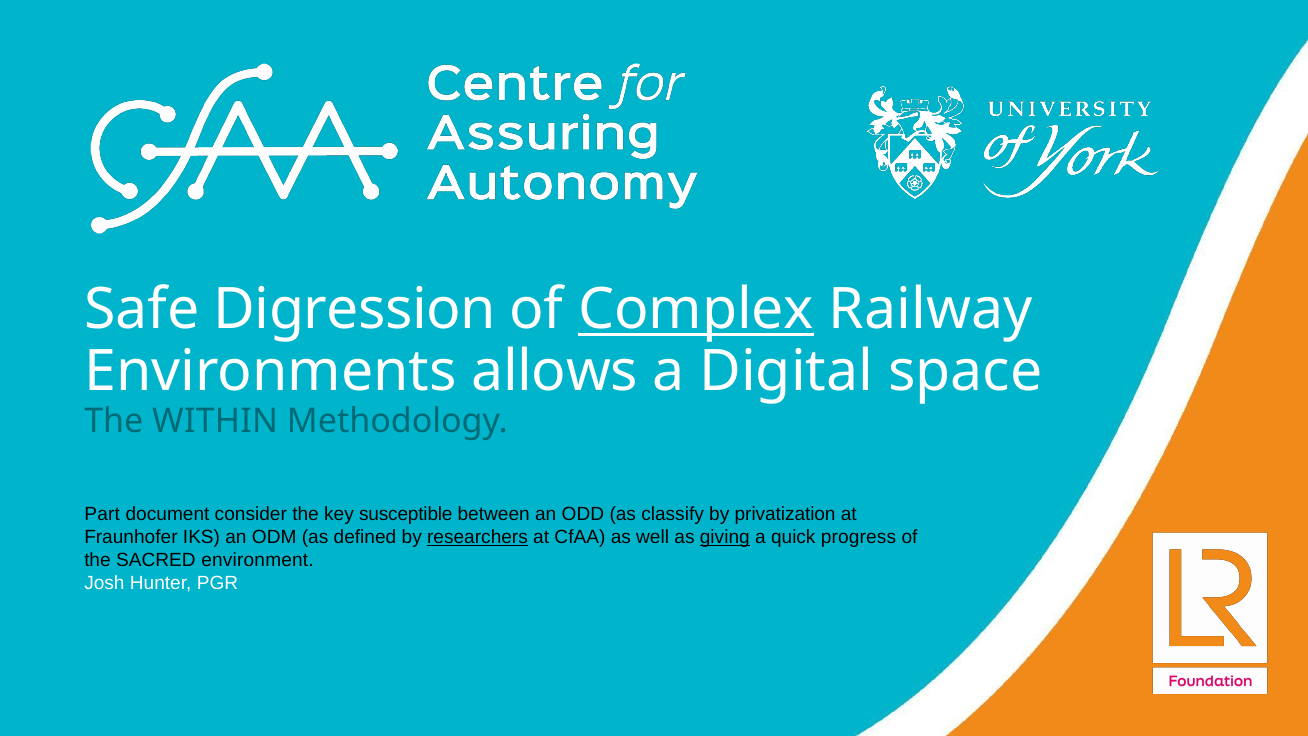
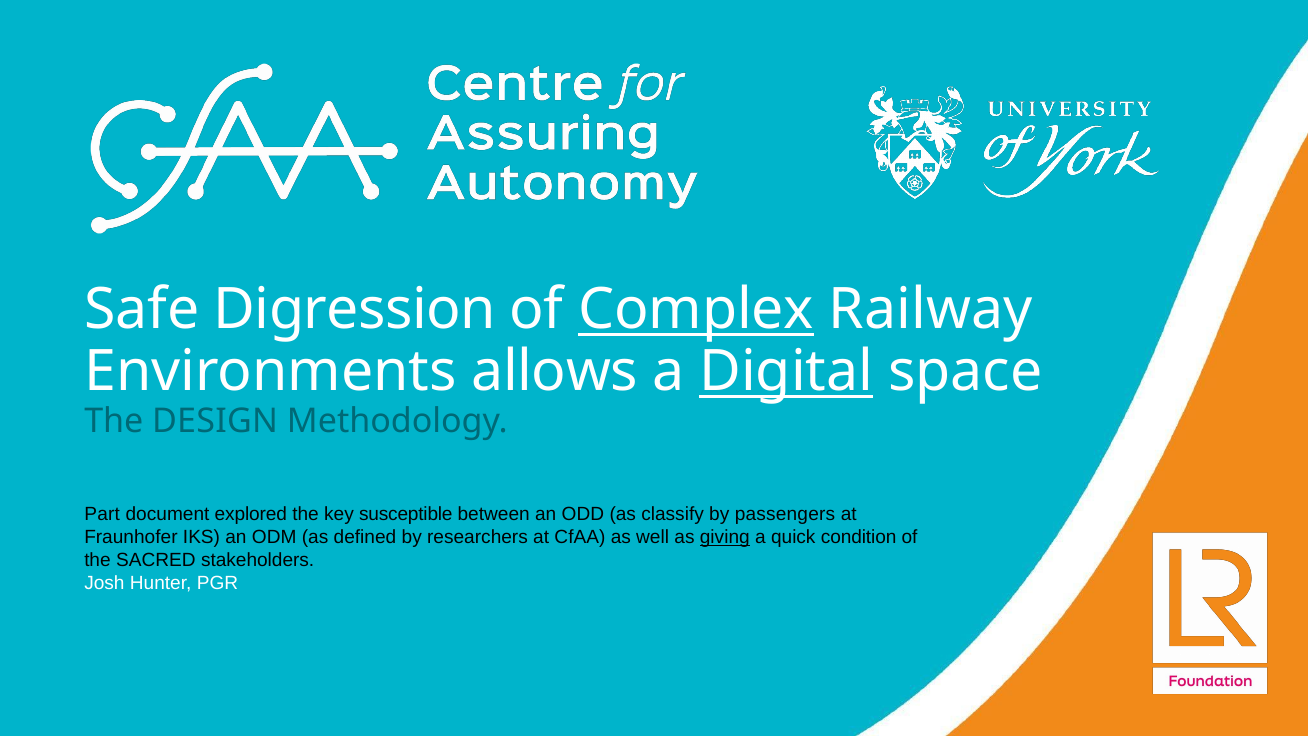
Digital underline: none -> present (786, 372)
WITHIN: WITHIN -> DESIGN (215, 421)
consider: consider -> explored (251, 514)
privatization: privatization -> passengers (785, 514)
researchers underline: present -> none (477, 537)
progress: progress -> condition (859, 537)
environment: environment -> stakeholders (258, 560)
